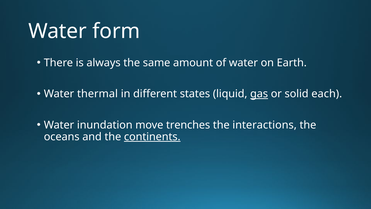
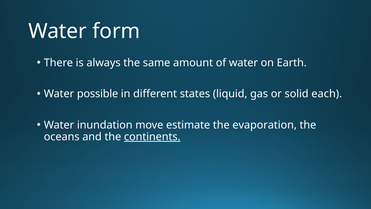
thermal: thermal -> possible (98, 94)
gas underline: present -> none (259, 94)
trenches: trenches -> estimate (188, 125)
interactions: interactions -> evaporation (265, 125)
